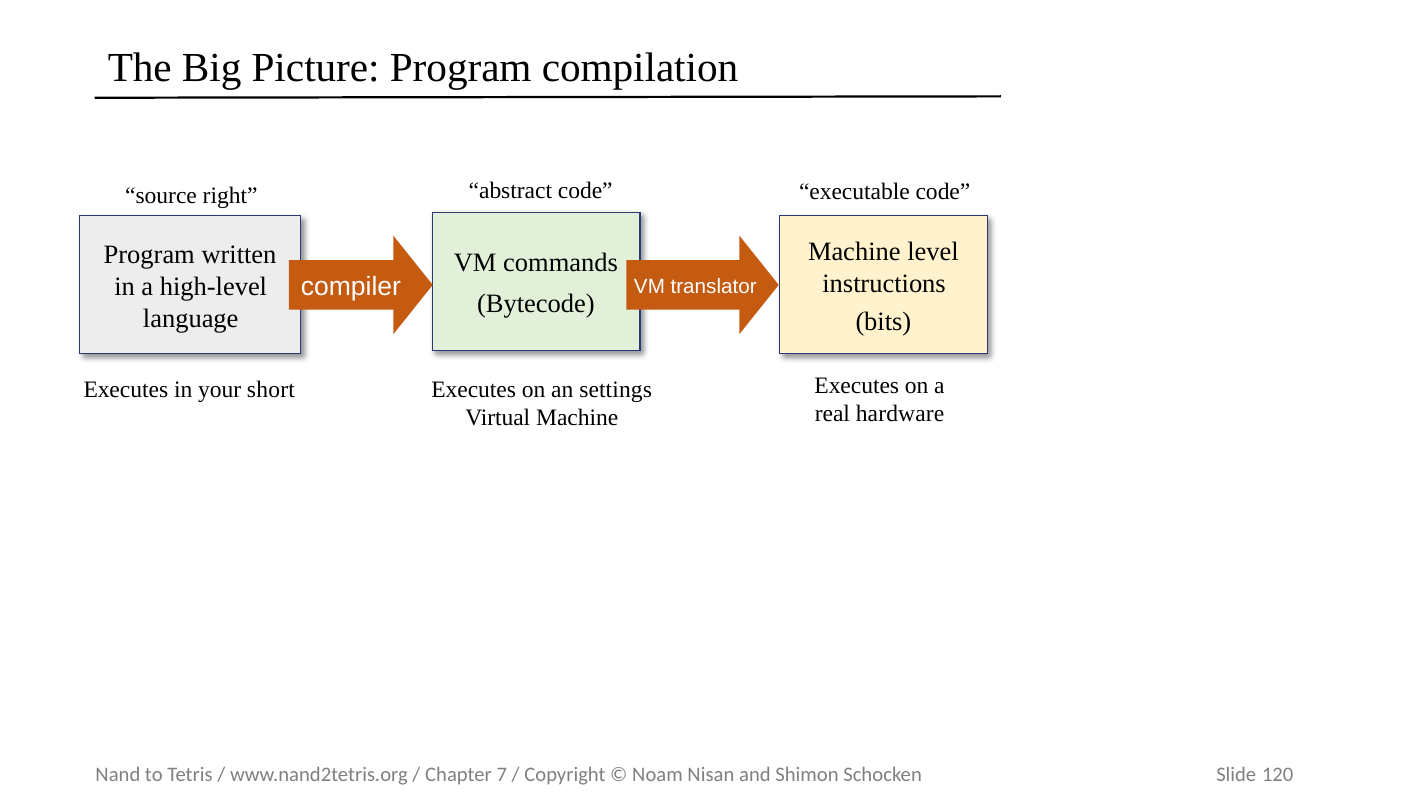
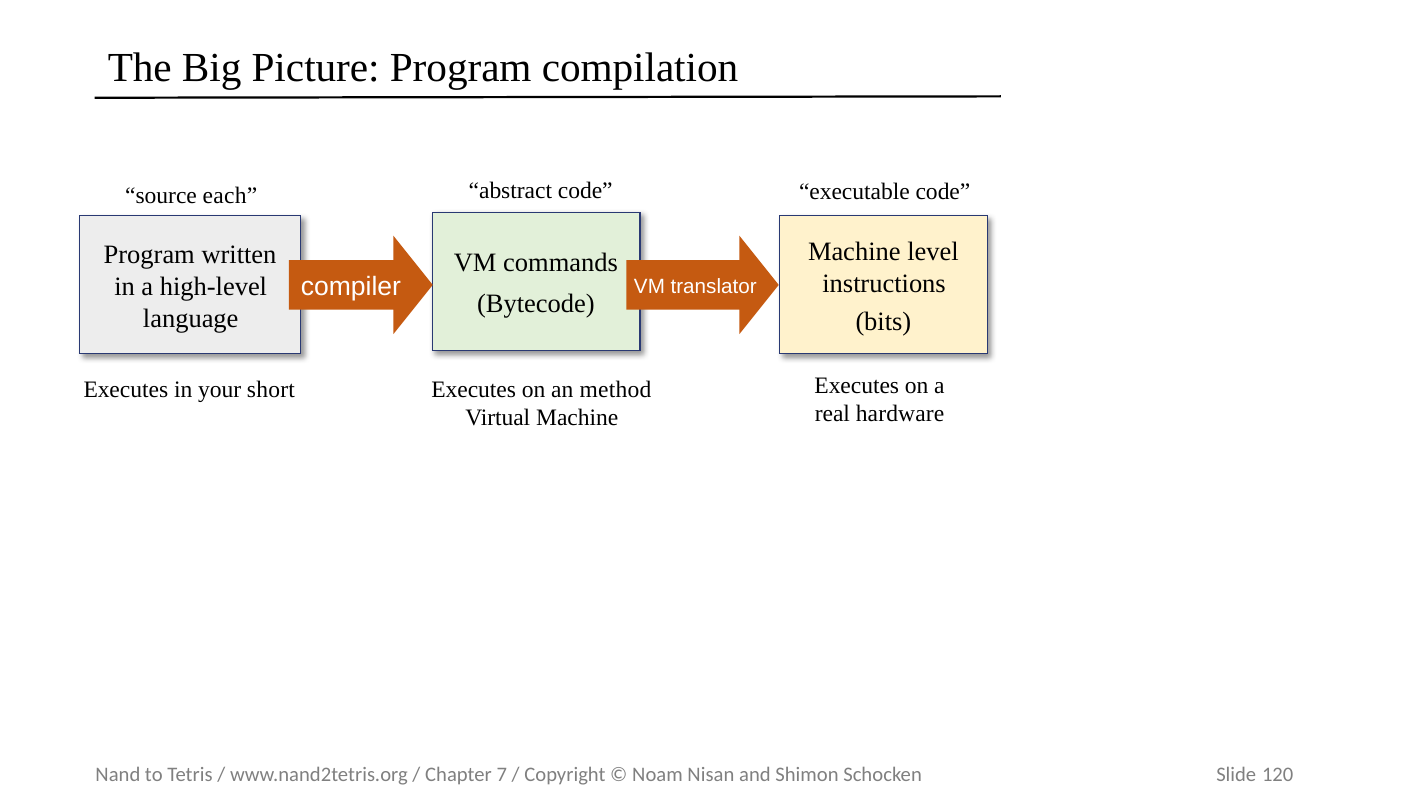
right: right -> each (230, 195)
settings: settings -> method (616, 389)
